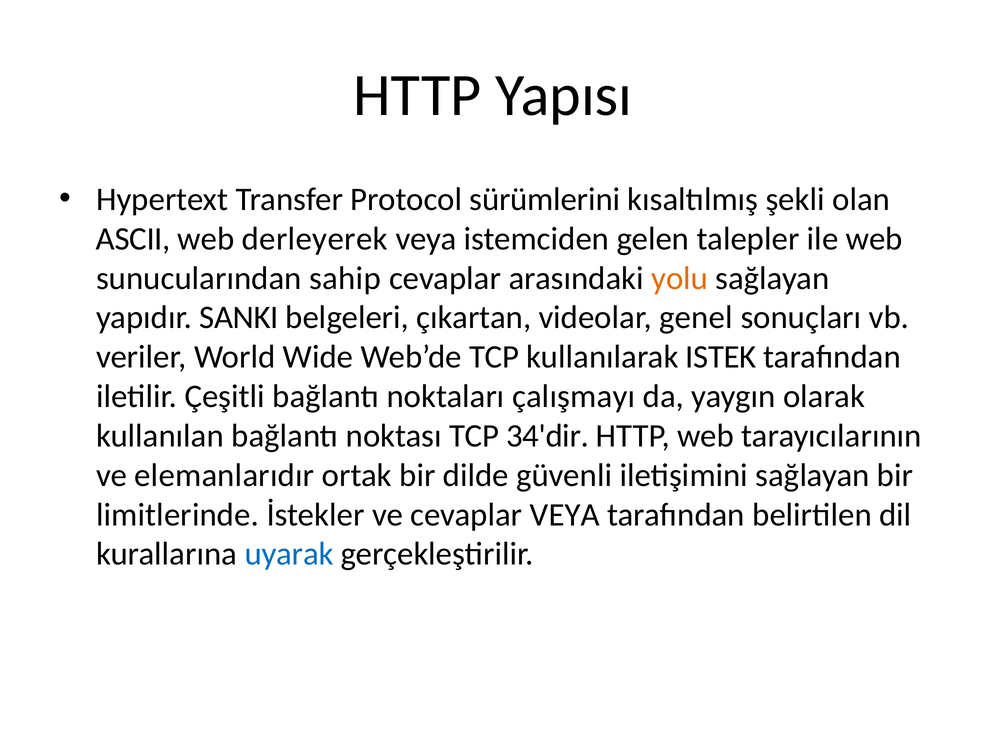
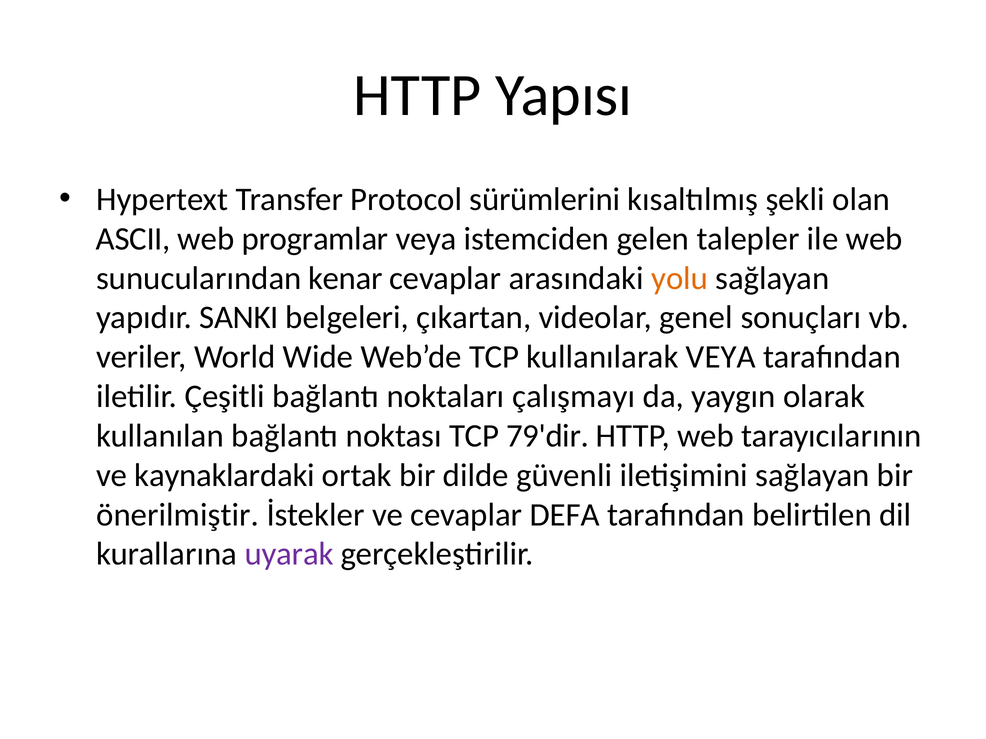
derleyerek: derleyerek -> programlar (315, 239)
sahip: sahip -> kenar (345, 278)
kullanılarak ISTEK: ISTEK -> VEYA (721, 357)
34'dir: 34'dir -> 79'dir (548, 436)
elemanlarıdır: elemanlarıdır -> kaynaklardaki (225, 476)
limitlerinde: limitlerinde -> önerilmiştir (178, 515)
cevaplar VEYA: VEYA -> DEFA (565, 515)
uyarak colour: blue -> purple (289, 554)
